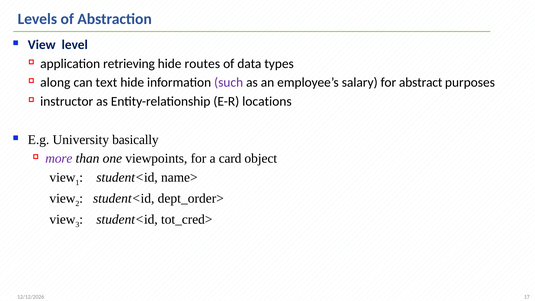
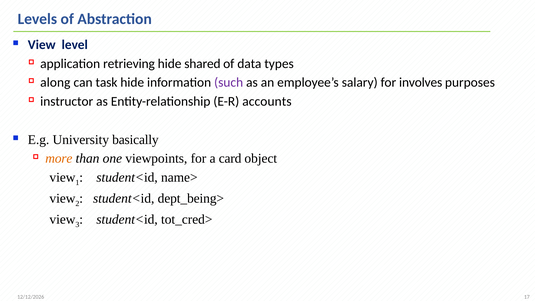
routes: routes -> shared (202, 64)
text: text -> task (106, 83)
abstract: abstract -> involves (421, 83)
locations: locations -> accounts (267, 101)
more colour: purple -> orange (59, 159)
dept_order>: dept_order> -> dept_being> (191, 198)
